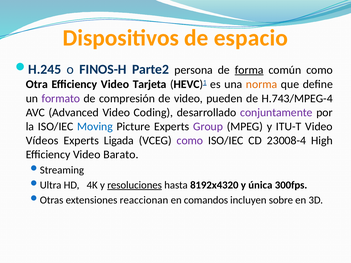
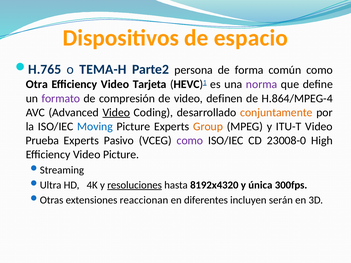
H.245: H.245 -> H.765 (45, 69)
FINOS-H: FINOS-H -> TEMA-H (103, 69)
forma underline: present -> none (249, 70)
norma colour: orange -> purple (262, 84)
pueden: pueden -> definen (224, 98)
H.743/MPEG-4: H.743/MPEG-4 -> H.864/MPEG-4 (297, 98)
Video underline: none -> present (116, 113)
conjuntamente colour: purple -> orange (276, 113)
Group colour: purple -> orange (208, 127)
Vídeos: Vídeos -> Prueba (42, 141)
Ligada: Ligada -> Pasivo (119, 141)
23008-4: 23008-4 -> 23008-0 (286, 141)
Video Barato: Barato -> Picture (121, 155)
comandos: comandos -> diferentes (206, 200)
sobre: sobre -> serán (281, 200)
